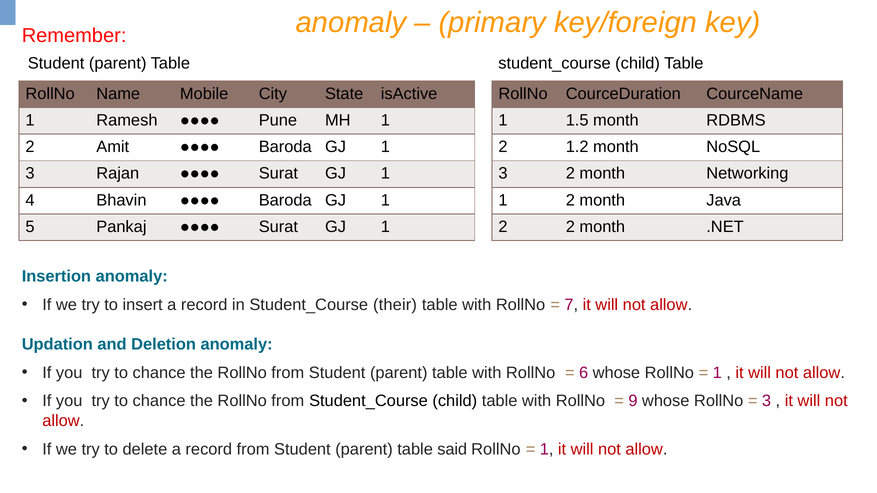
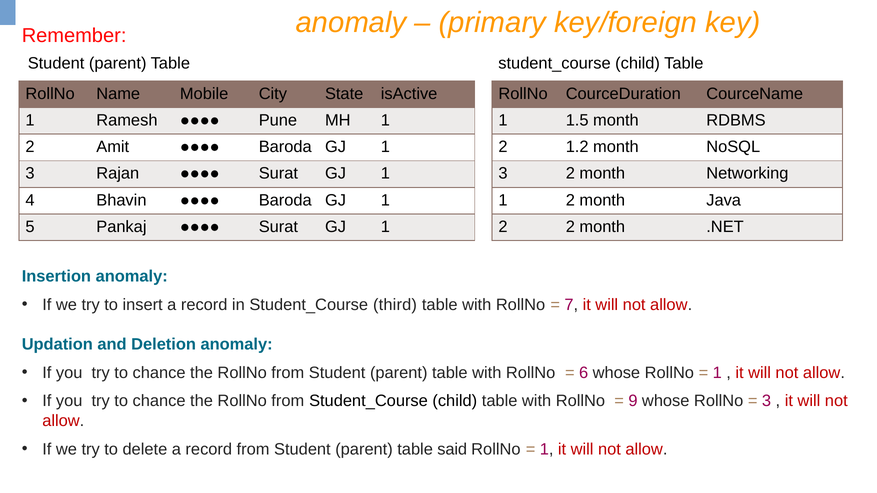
their: their -> third (395, 305)
